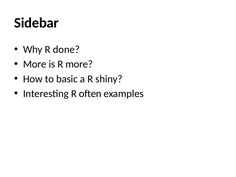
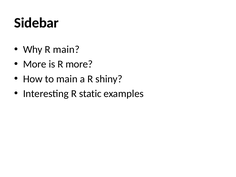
R done: done -> main (66, 50)
to basic: basic -> main (67, 79)
often: often -> static (90, 94)
